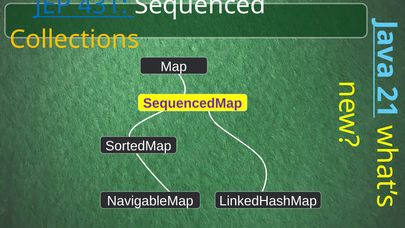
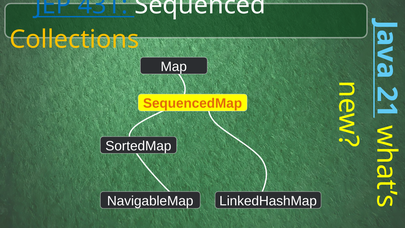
SequencedMap colour: purple -> orange (193, 103)
